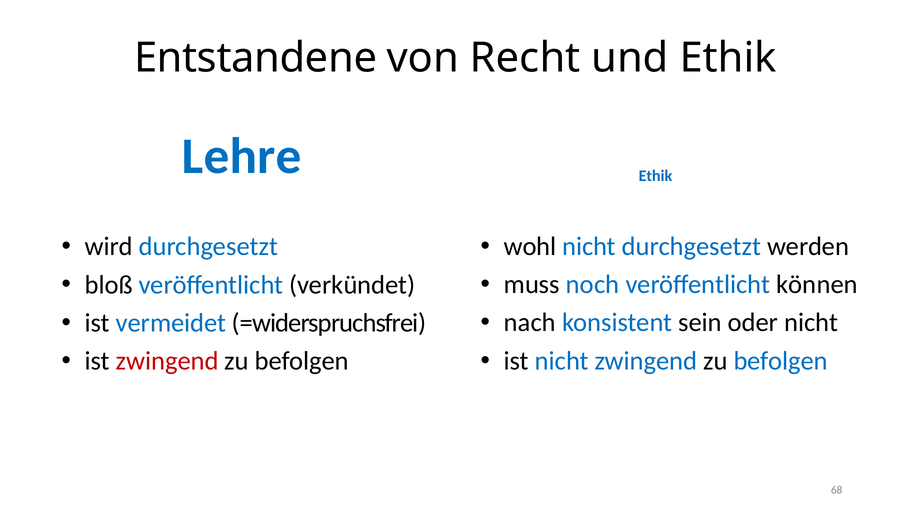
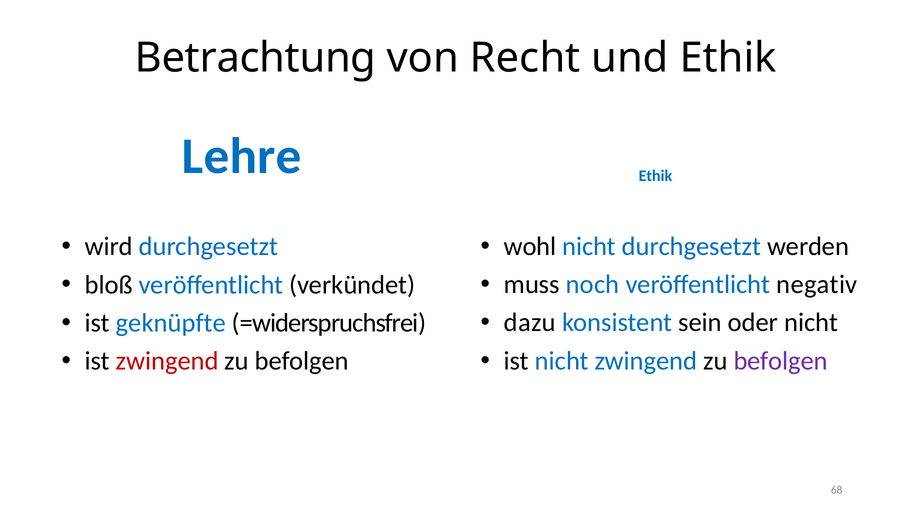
Entstandene: Entstandene -> Betrachtung (256, 58)
können: können -> negativ (817, 285)
nach: nach -> dazu (530, 323)
vermeidet: vermeidet -> geknüpfte (171, 323)
befolgen colour: blue -> purple (781, 361)
